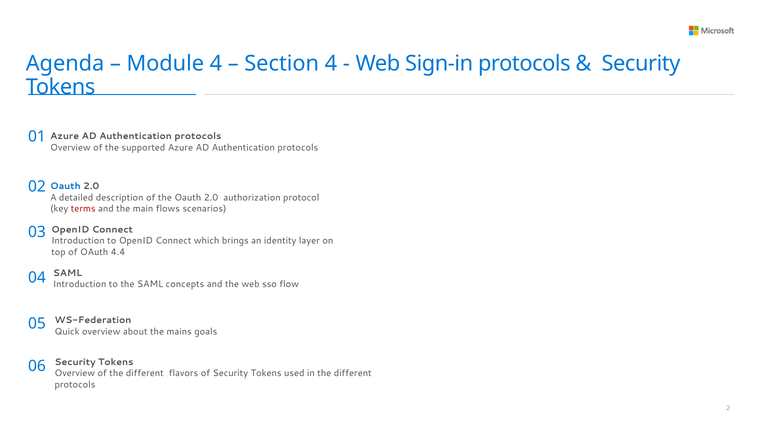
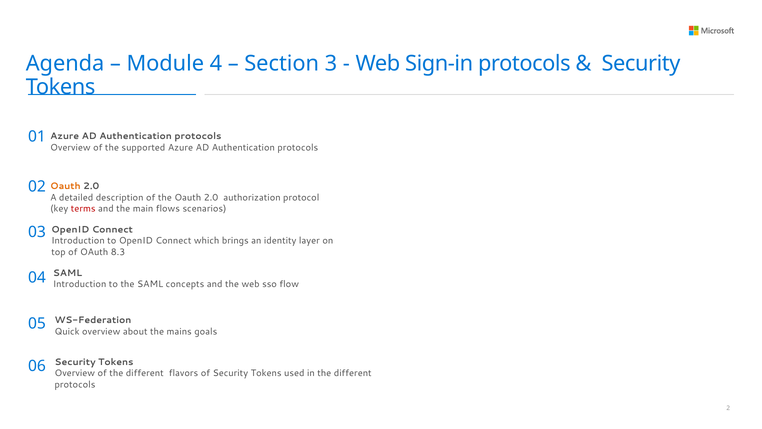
Section 4: 4 -> 3 (331, 64)
Oauth colour: blue -> orange (65, 186)
4.4: 4.4 -> 8.3 (118, 252)
